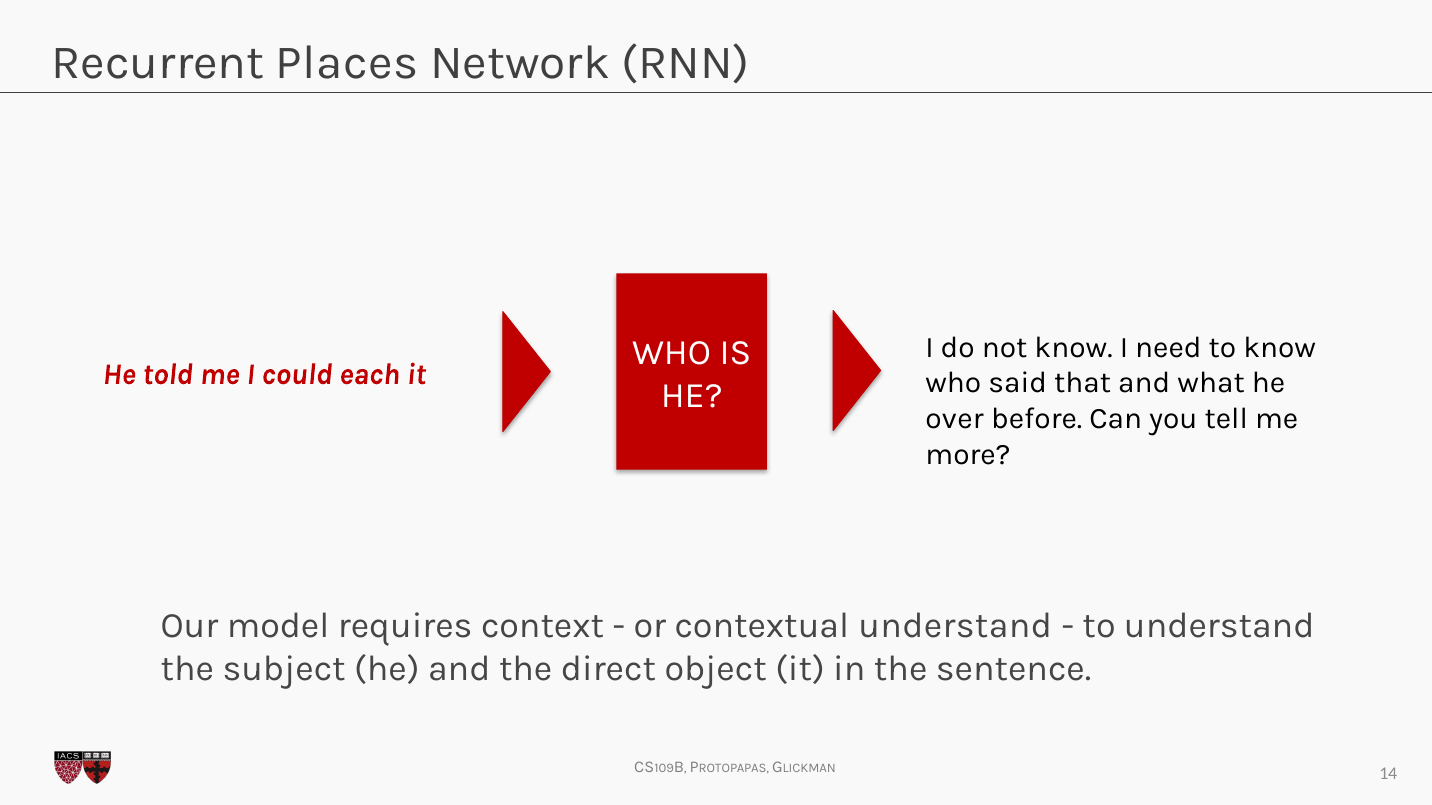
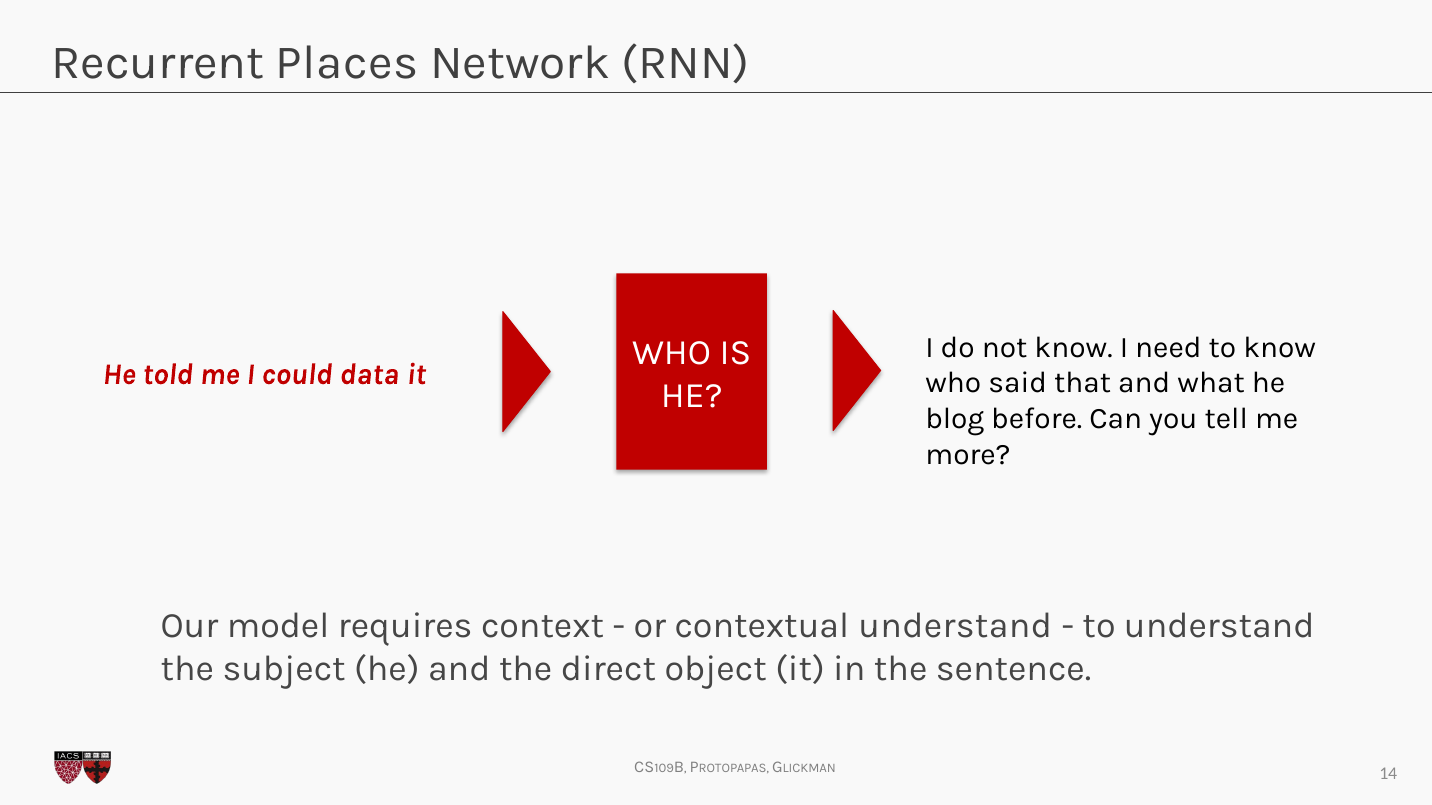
each: each -> data (369, 374)
over: over -> blog (955, 419)
